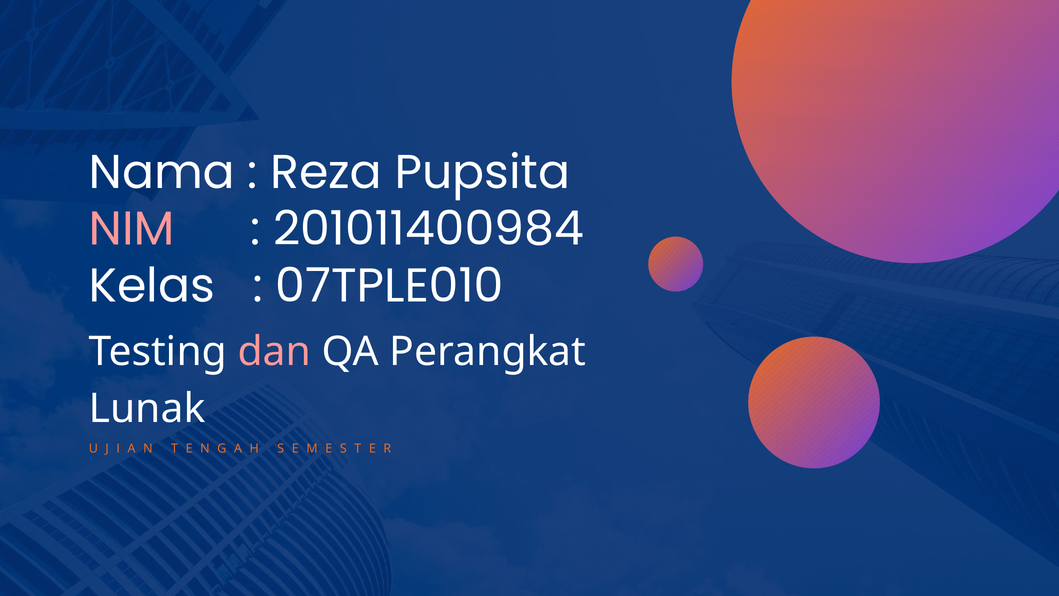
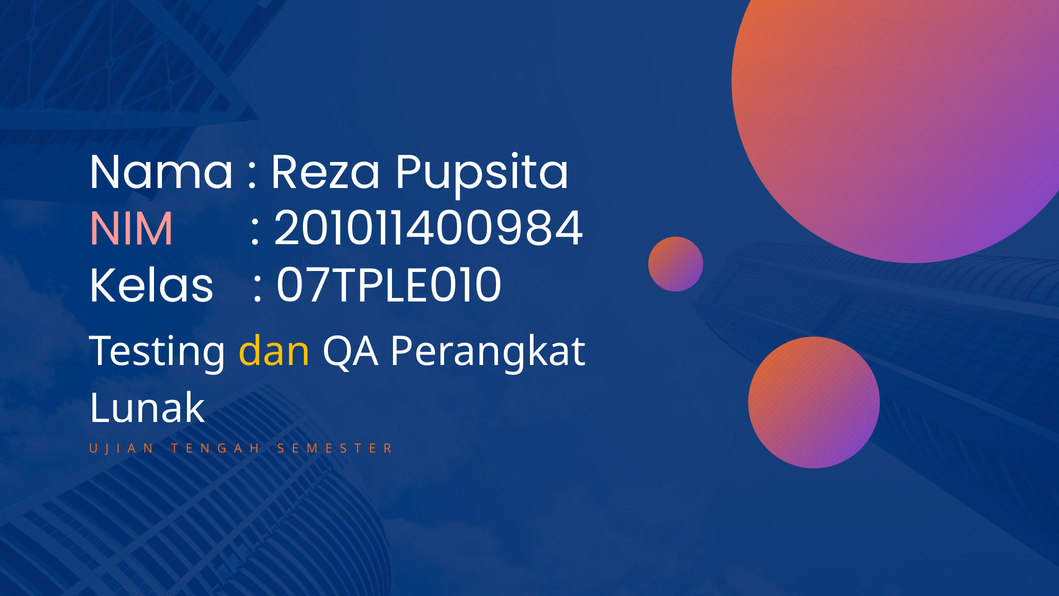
dan colour: pink -> yellow (274, 351)
